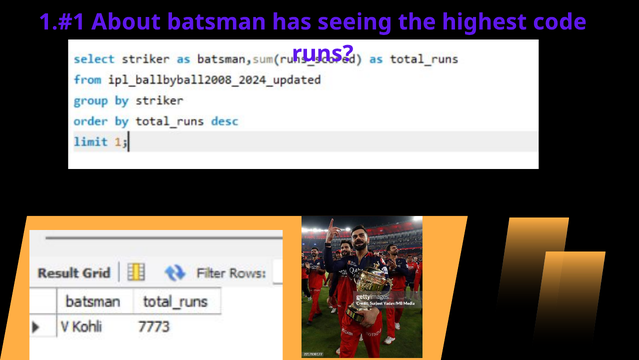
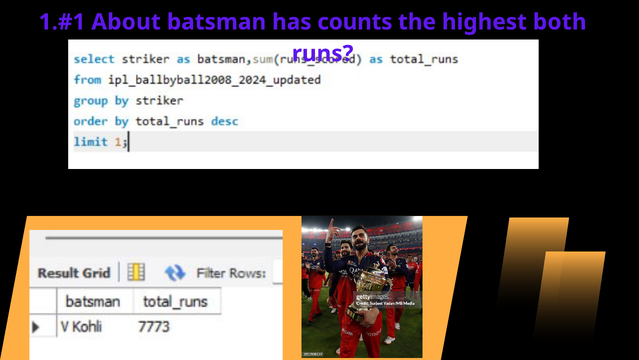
seeing: seeing -> counts (355, 22)
code: code -> both (560, 22)
